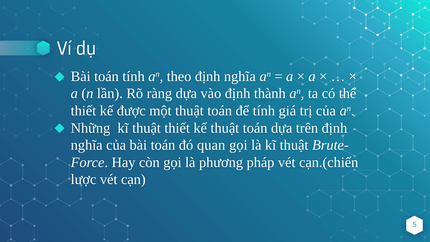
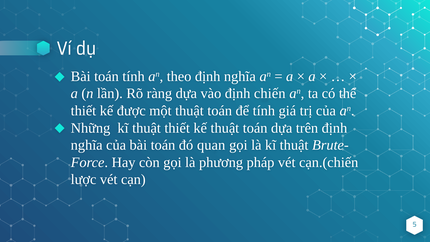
thành: thành -> chiến (270, 93)
